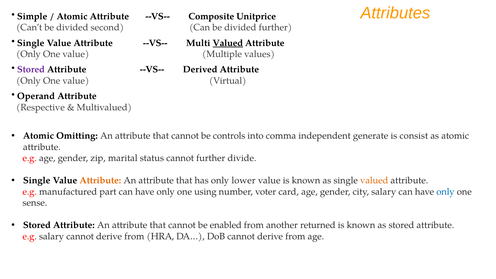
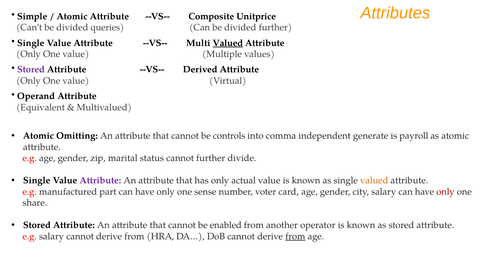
second: second -> queries (107, 27)
Respective: Respective -> Equivalent (41, 107)
consist: consist -> payroll (414, 136)
Attribute colour: orange -> purple (100, 180)
lower: lower -> actual (244, 180)
using: using -> sense (205, 192)
only colour: blue -> red (445, 192)
sense: sense -> share (35, 203)
returned: returned -> operator (318, 225)
from underline: none -> present (295, 236)
